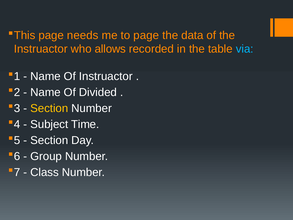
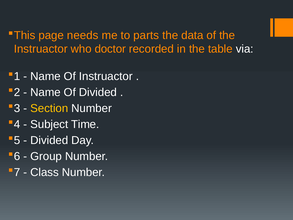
to page: page -> parts (146, 35)
allows: allows -> doctor (110, 49)
via colour: light blue -> white (245, 49)
Section: Section -> Divided (49, 140)
